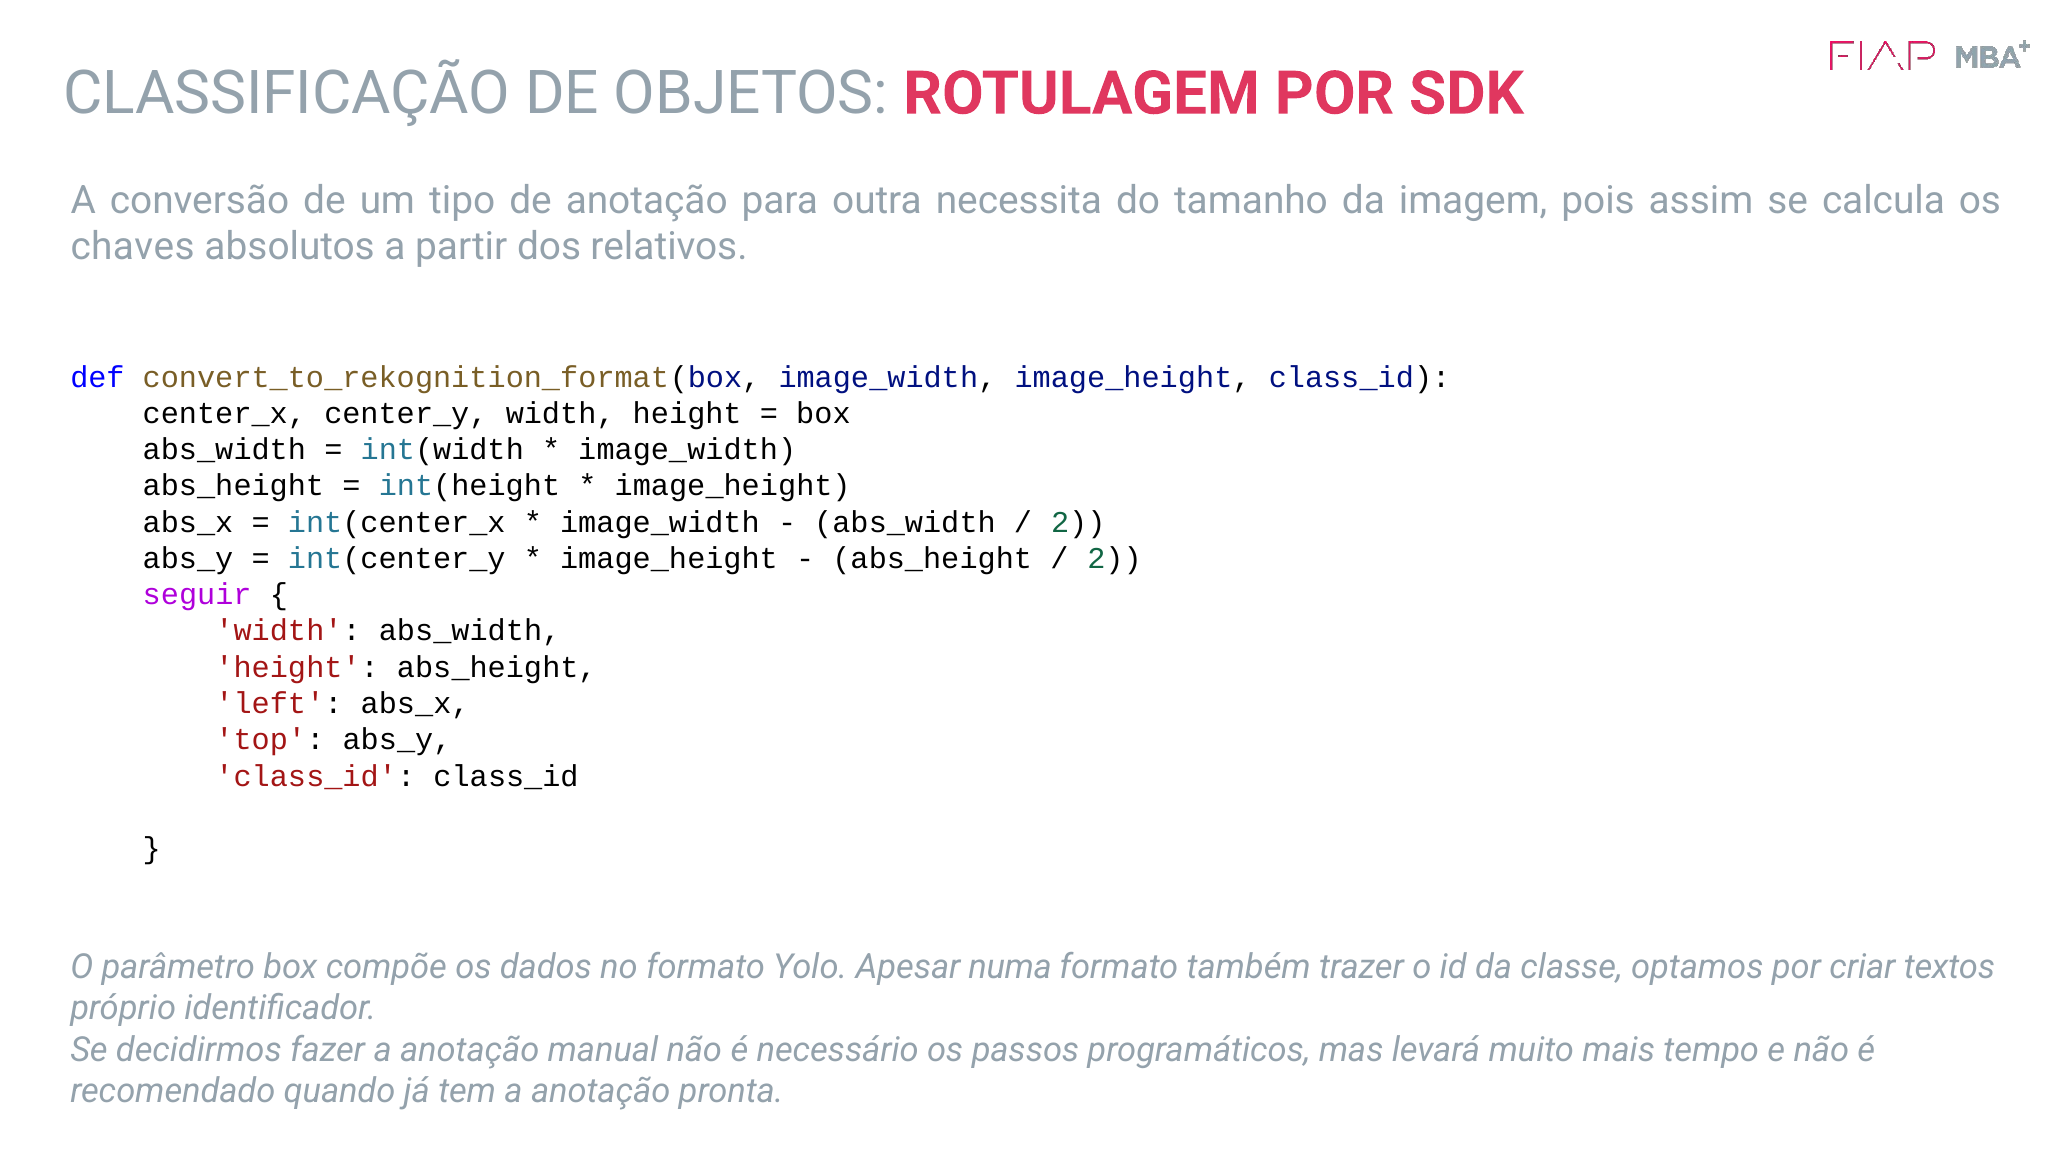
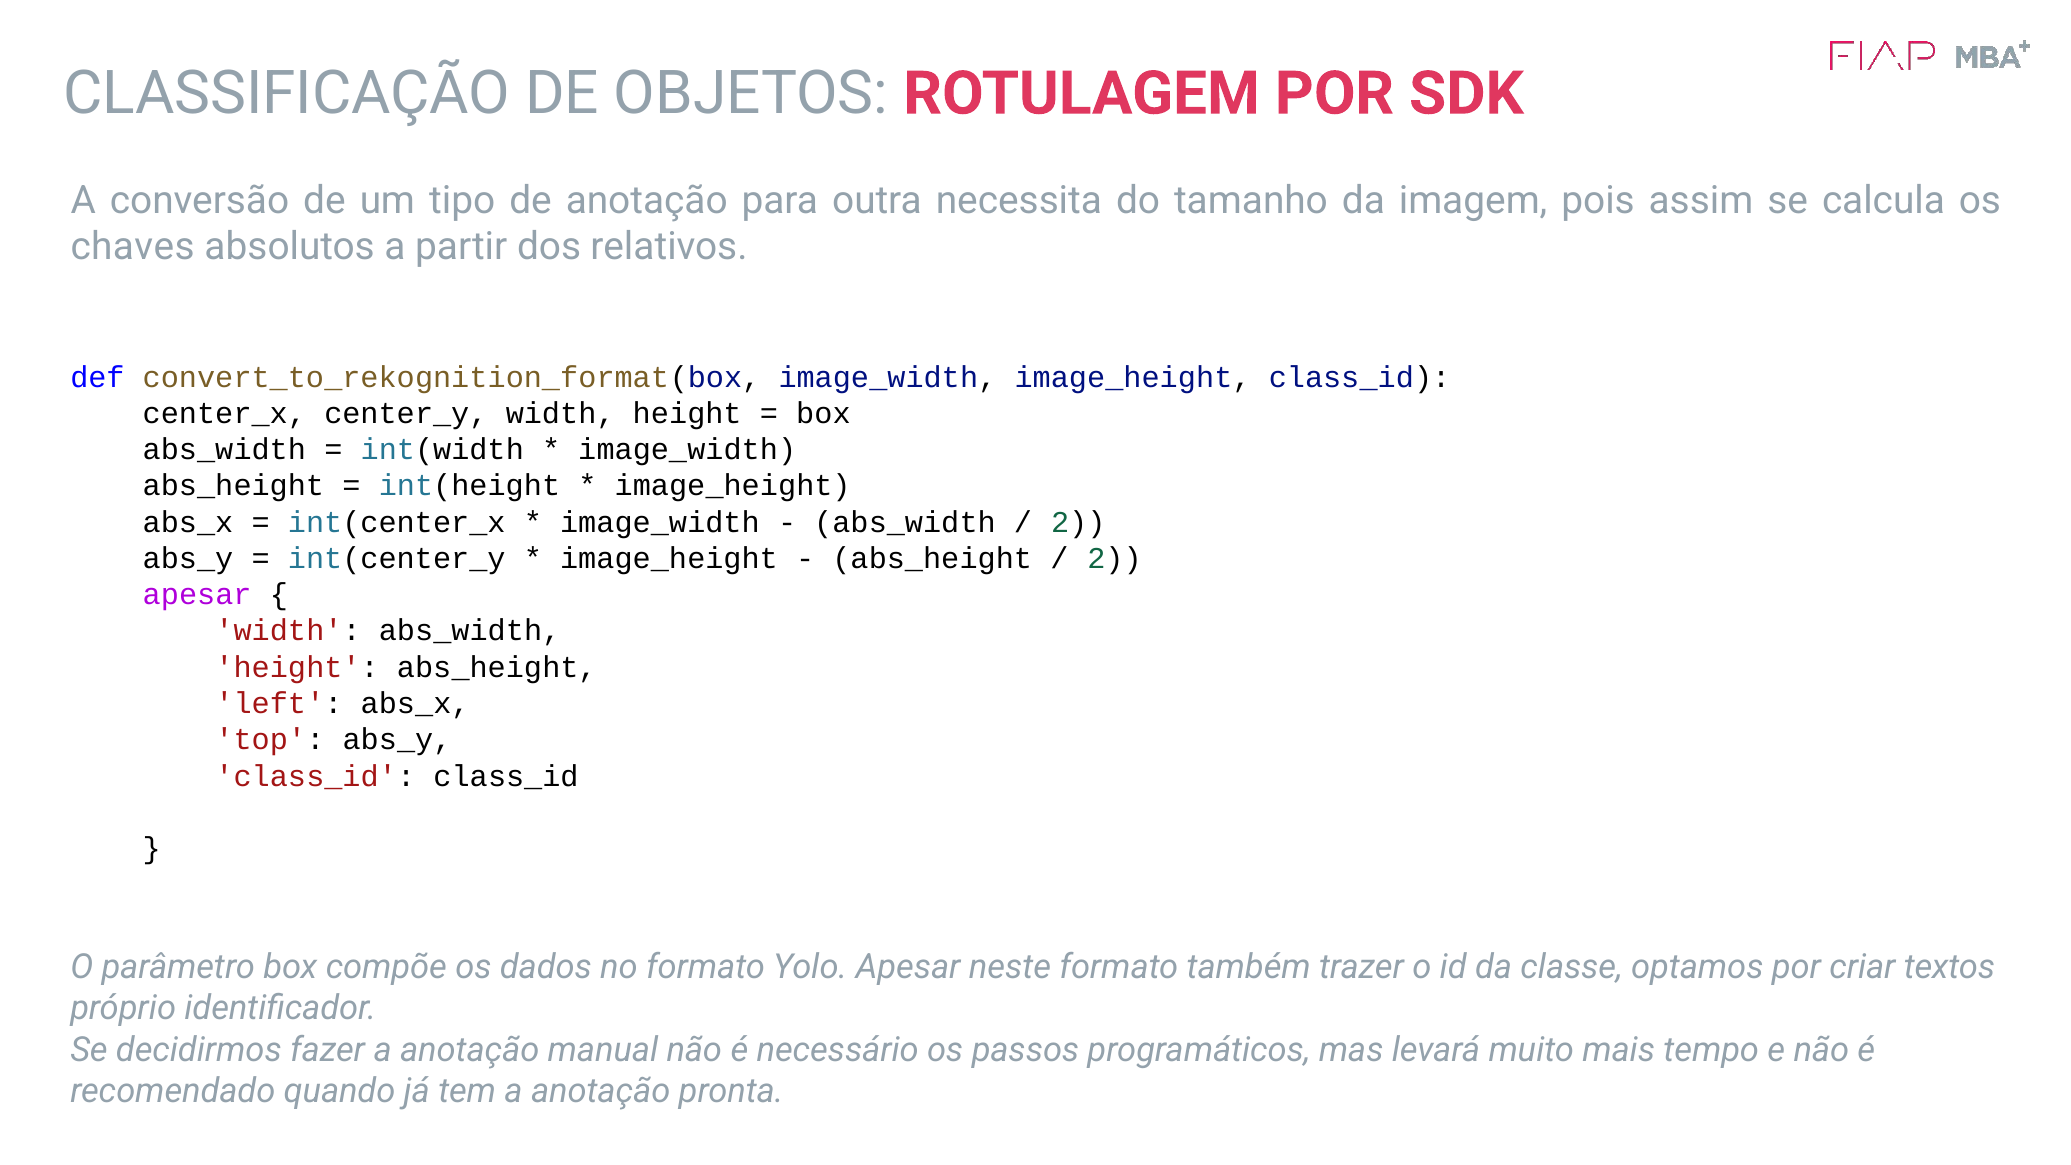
seguir: seguir -> apesar (197, 595)
numa: numa -> neste (1010, 967)
